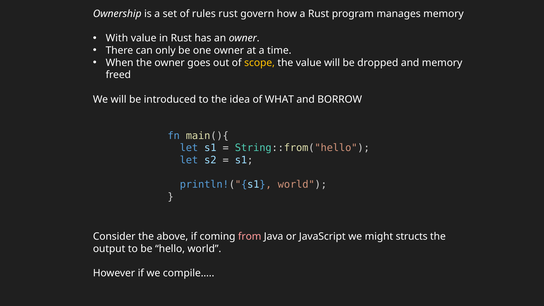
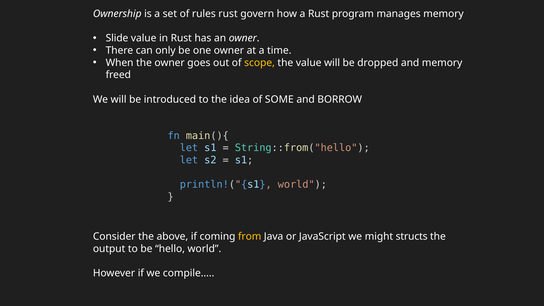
With: With -> Slide (117, 38)
WHAT: WHAT -> SOME (279, 99)
from colour: pink -> yellow (250, 237)
